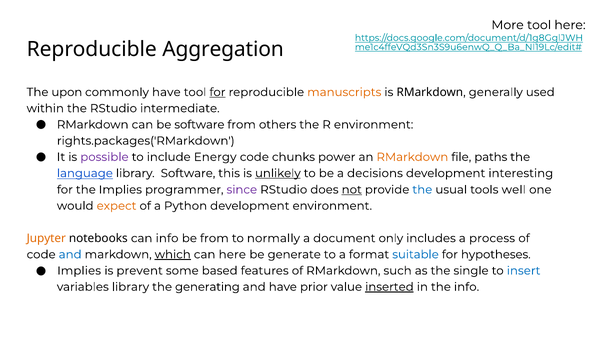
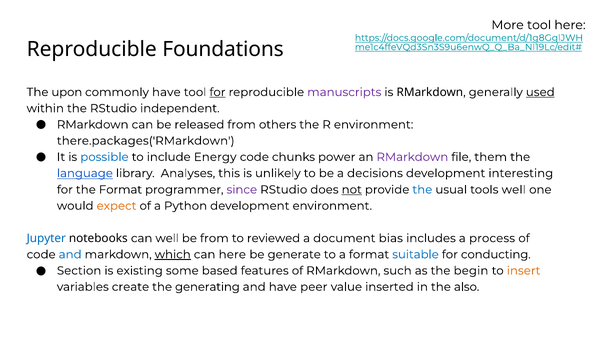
Aggregation: Aggregation -> Foundations (223, 50)
manuscripts colour: orange -> purple (344, 92)
used underline: none -> present (540, 92)
intermediate: intermediate -> independent (180, 108)
be software: software -> released (199, 125)
rights.packages('RMarkdown: rights.packages('RMarkdown -> there.packages('RMarkdown (146, 141)
possible colour: purple -> blue (104, 157)
RMarkdown colour: orange -> purple (412, 157)
paths: paths -> them (491, 157)
library Software: Software -> Analyses (188, 173)
unlikely underline: present -> none (278, 173)
the Implies: Implies -> Format (120, 190)
Jupyter colour: orange -> blue (46, 238)
can info: info -> well (167, 238)
normally: normally -> reviewed (274, 238)
only: only -> bias (391, 238)
hypotheses: hypotheses -> conducting (496, 255)
Implies: Implies -> Section (79, 271)
prevent: prevent -> existing (140, 271)
single: single -> begin (471, 271)
insert colour: blue -> orange (524, 271)
variables library: library -> create (130, 287)
prior: prior -> peer (314, 287)
inserted underline: present -> none (389, 287)
the info: info -> also (467, 287)
